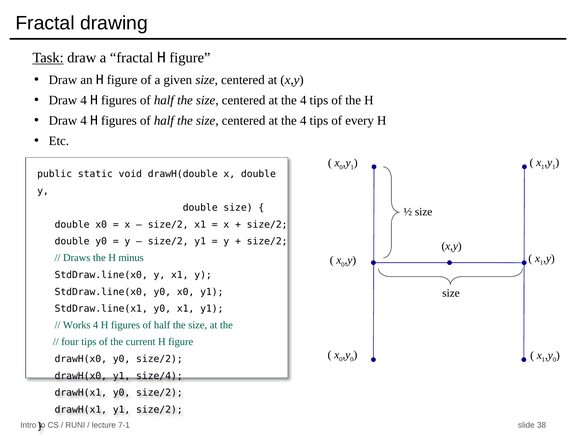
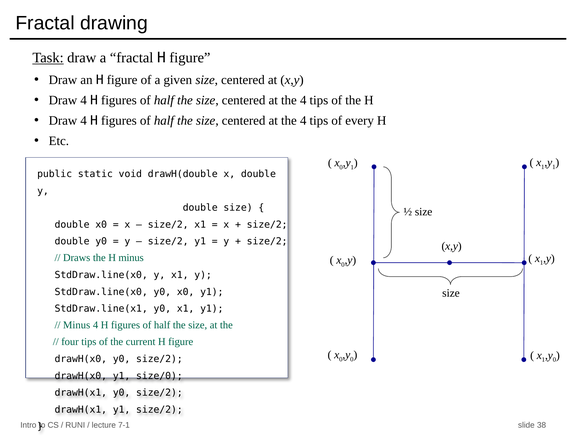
Works: Works -> Minus (77, 325)
size/4: size/4 -> size/0 (159, 376)
